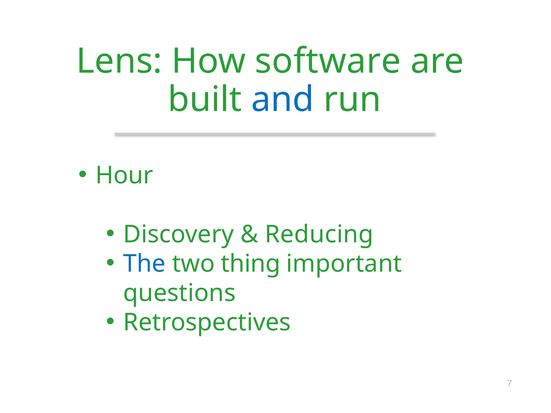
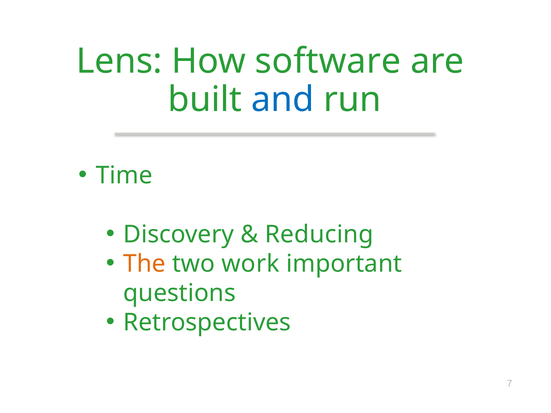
Hour: Hour -> Time (124, 176)
The colour: blue -> orange (145, 264)
thing: thing -> work (250, 264)
